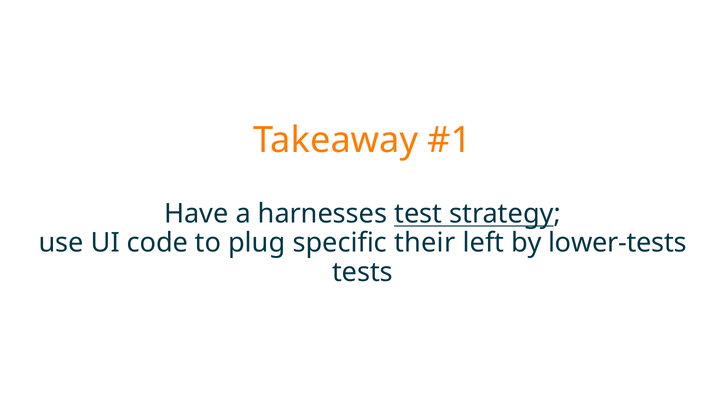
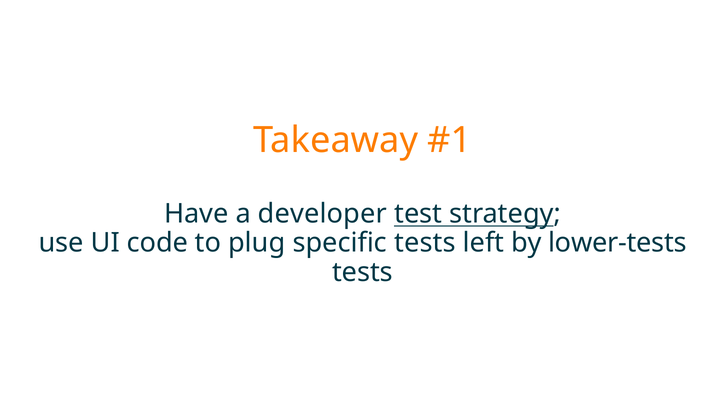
harnesses: harnesses -> developer (322, 213)
specific their: their -> tests (425, 243)
